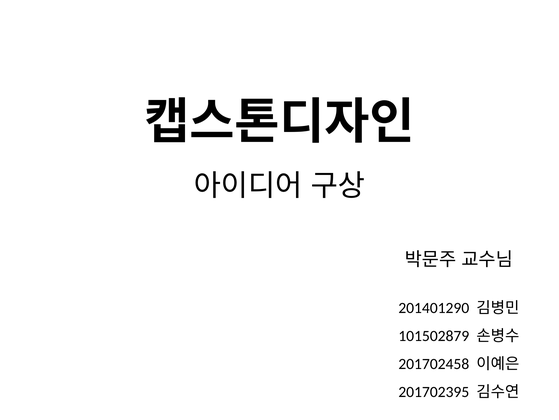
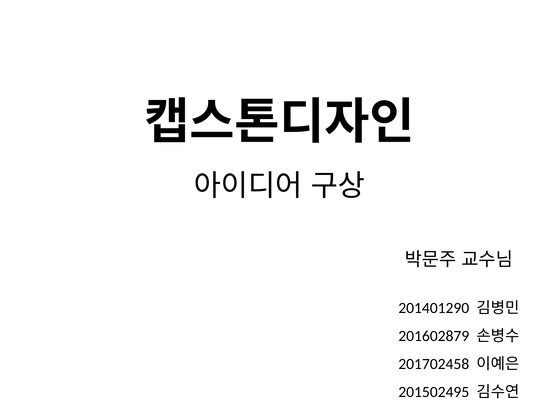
101502879: 101502879 -> 201602879 (434, 335)
201702395: 201702395 -> 201502495 (434, 391)
